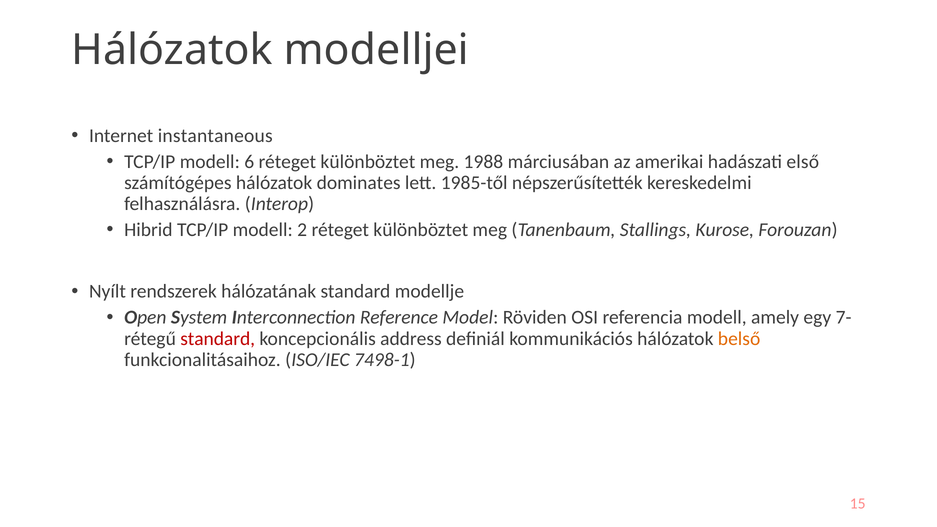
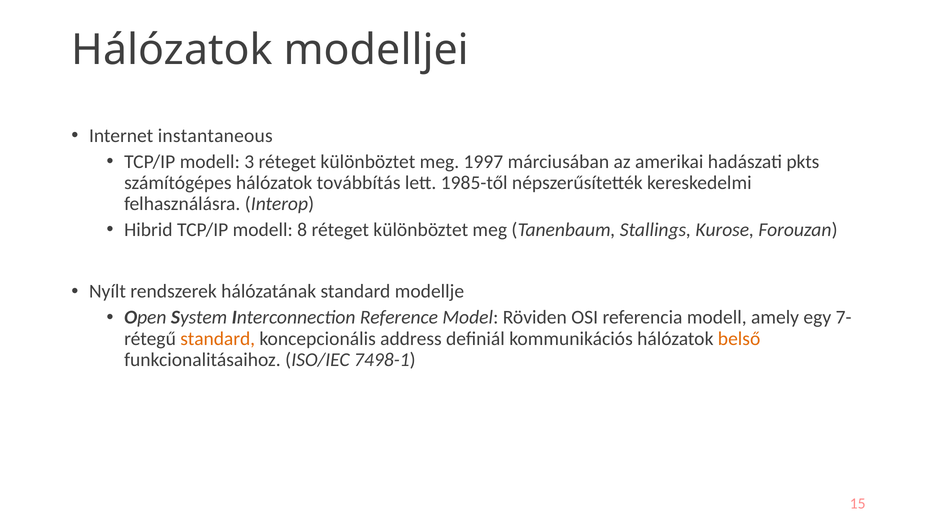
6: 6 -> 3 (249, 162)
1988: 1988 -> 1997 (483, 162)
első: első -> pkts (803, 162)
dominates: dominates -> továbbítás (359, 183)
2: 2 -> 8 (302, 230)
standard colour: red -> orange (218, 339)
